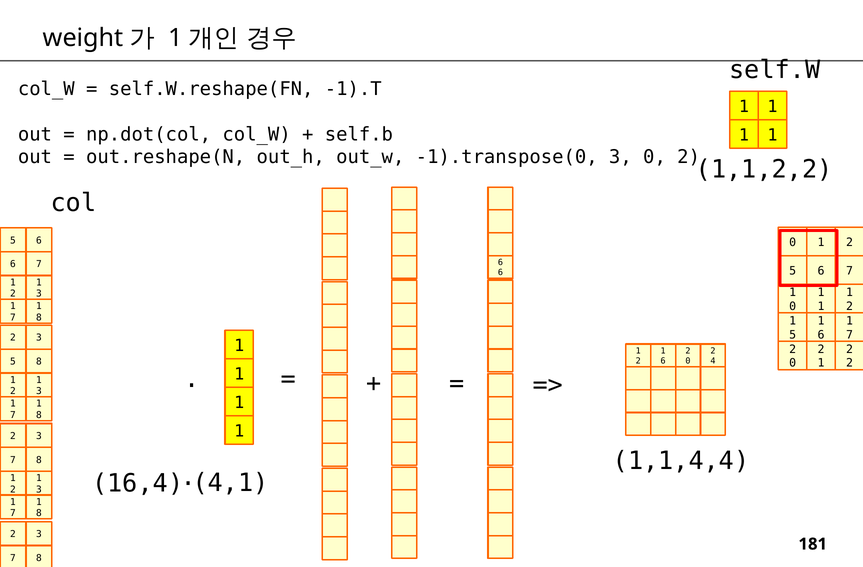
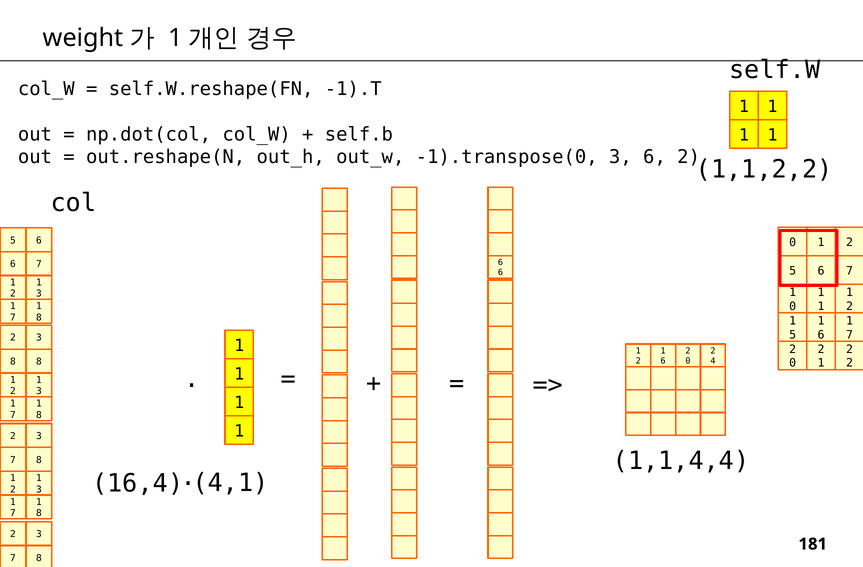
-1).transpose(0 3 0: 0 -> 6 (654, 157)
5: 5 -> 8 (13, 362)
